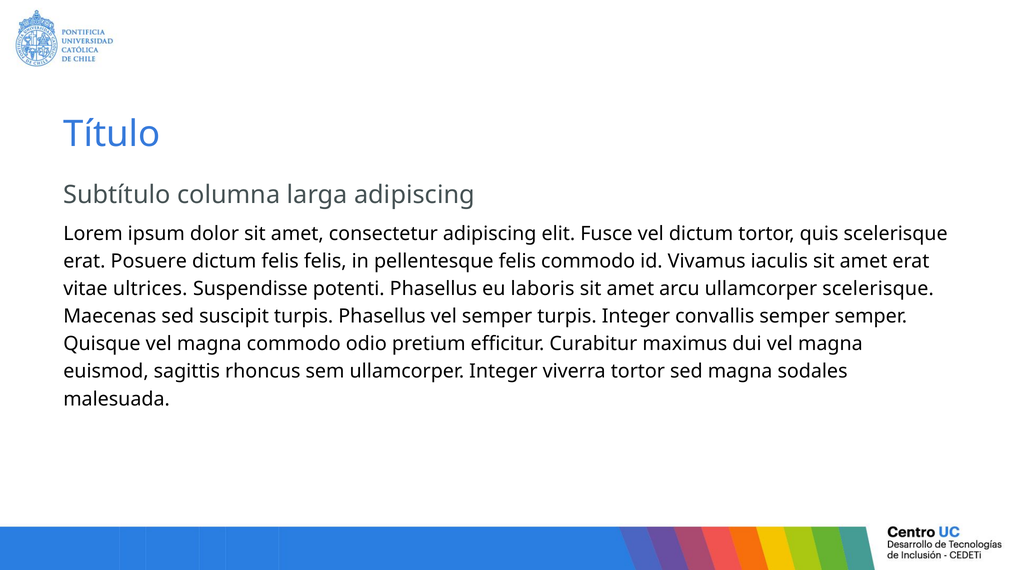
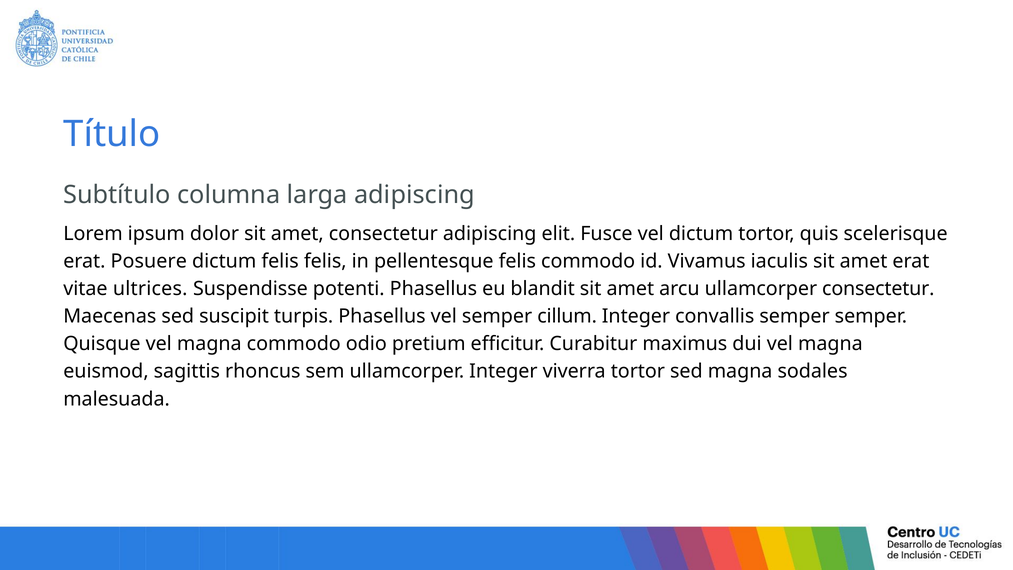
laboris: laboris -> blandit (543, 289)
ullamcorper scelerisque: scelerisque -> consectetur (878, 289)
semper turpis: turpis -> cillum (567, 316)
